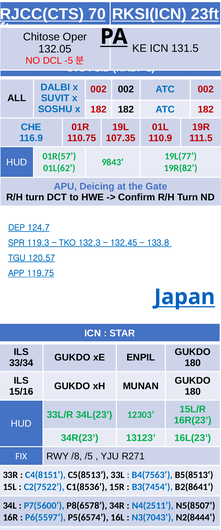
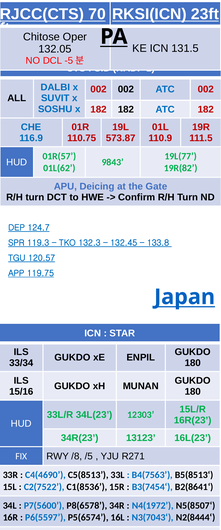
107.35: 107.35 -> 573.87 (121, 138)
C4(8151: C4(8151 -> C4(4690 (45, 474)
N4(2511: N4(2511 -> N4(1972 (153, 504)
